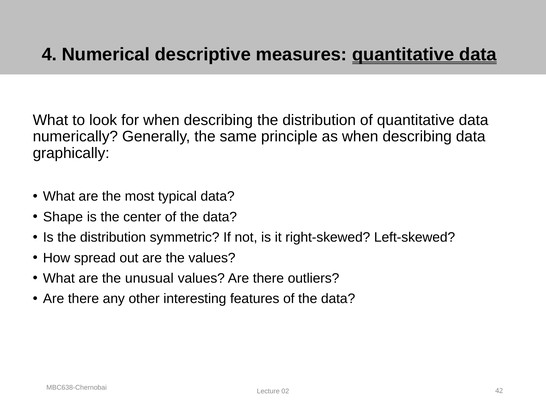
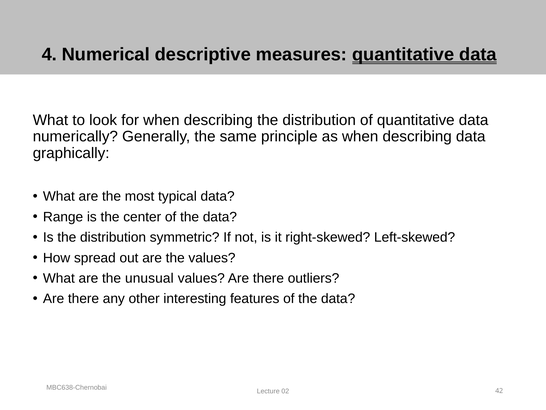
Shape: Shape -> Range (63, 217)
